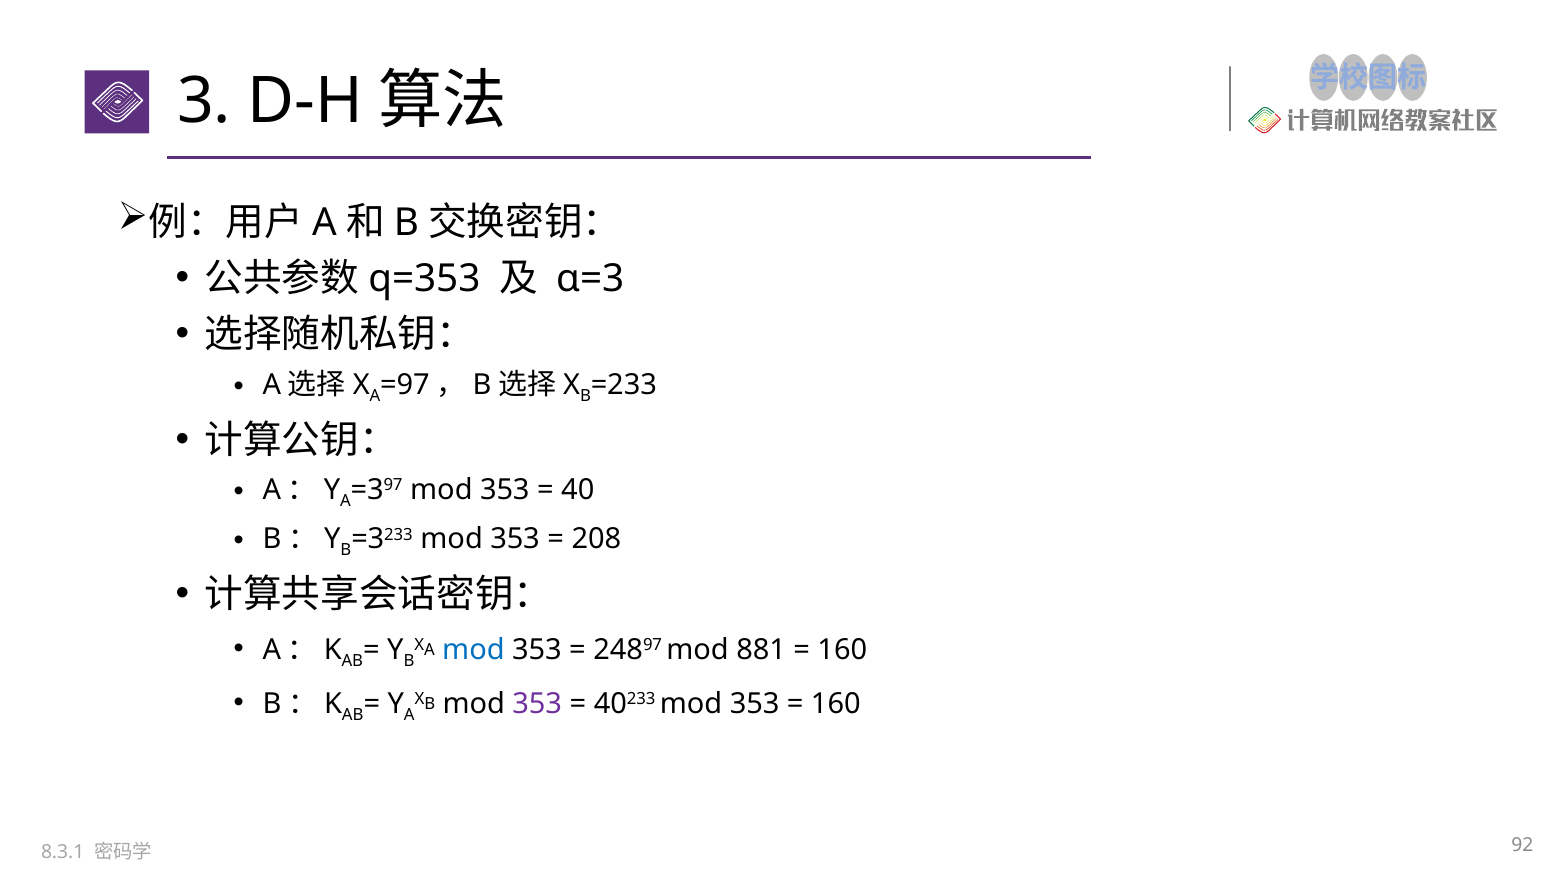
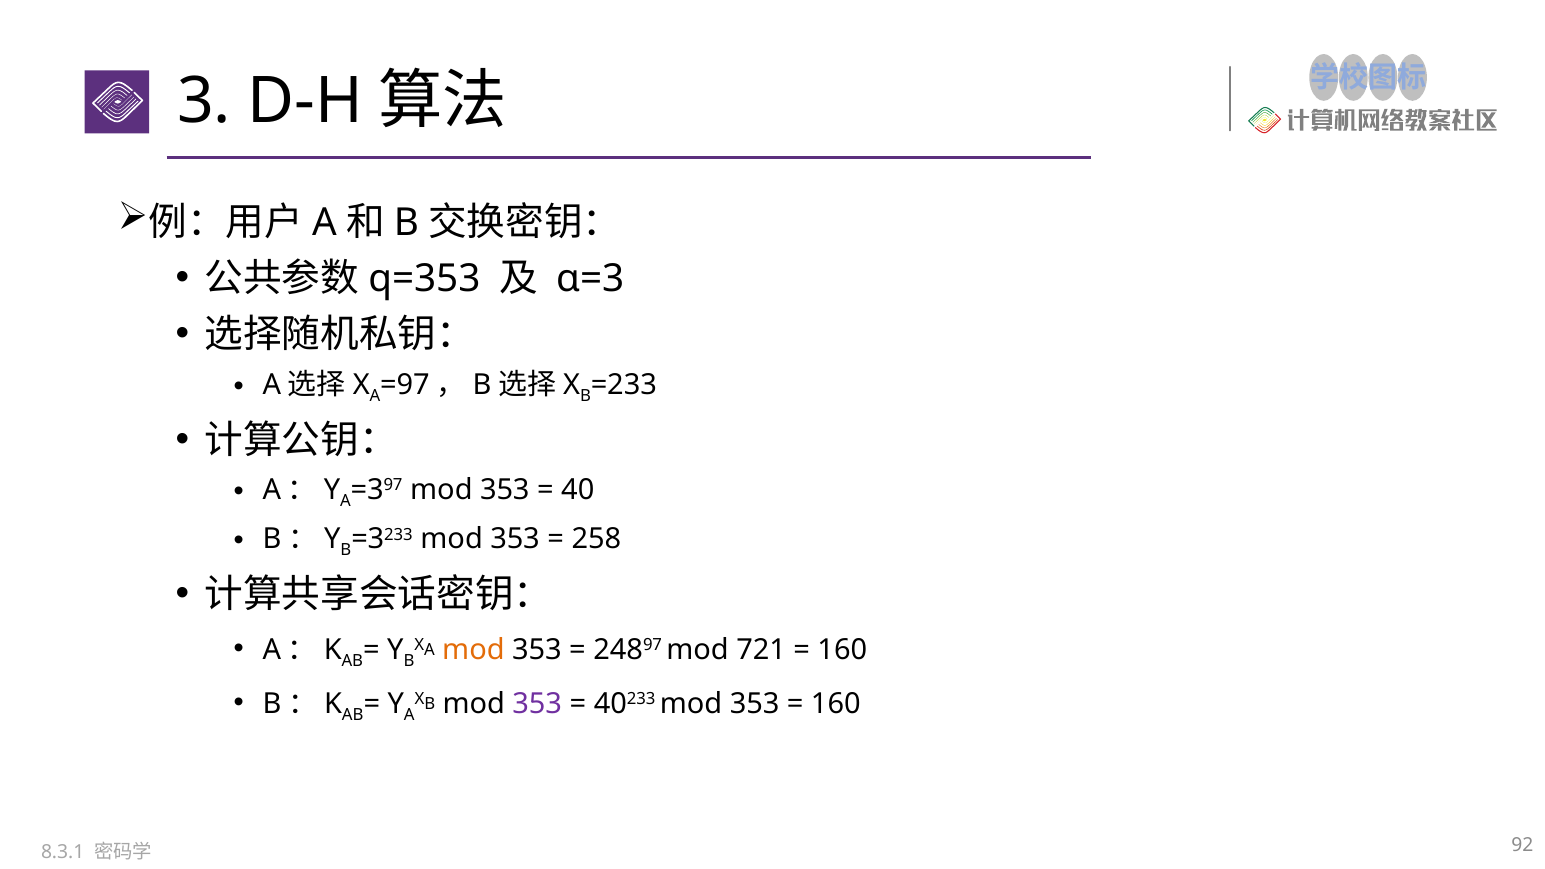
208: 208 -> 258 (596, 539)
mod colour: blue -> orange (473, 650)
881: 881 -> 721 (761, 650)
